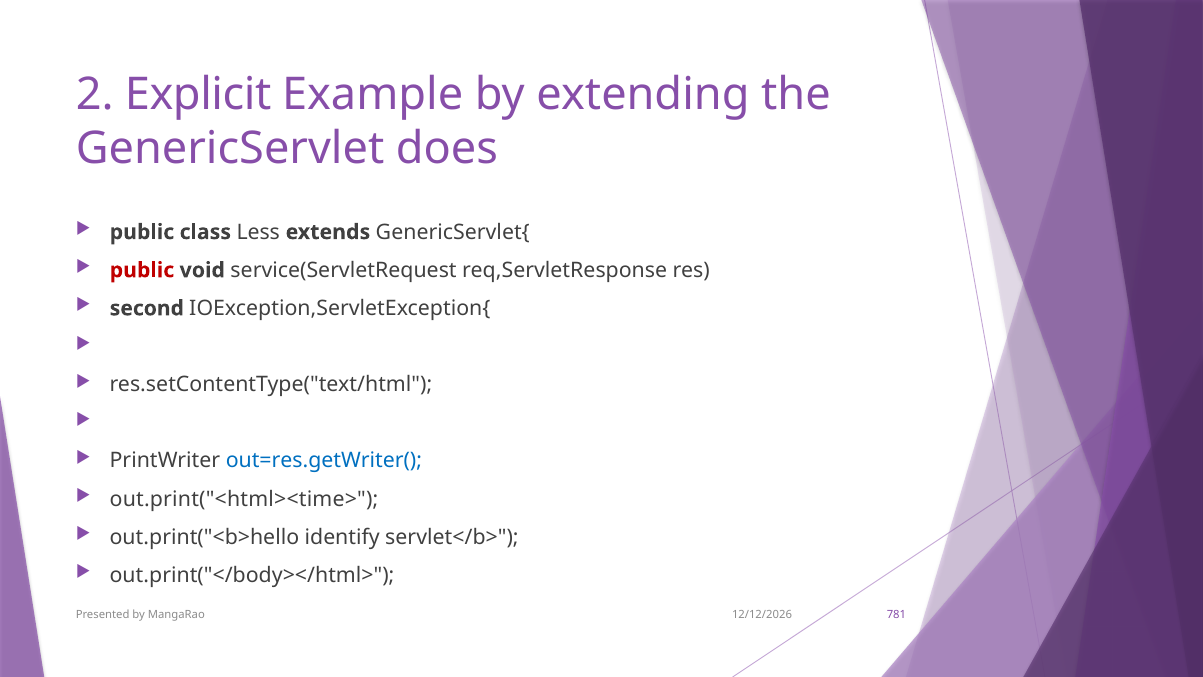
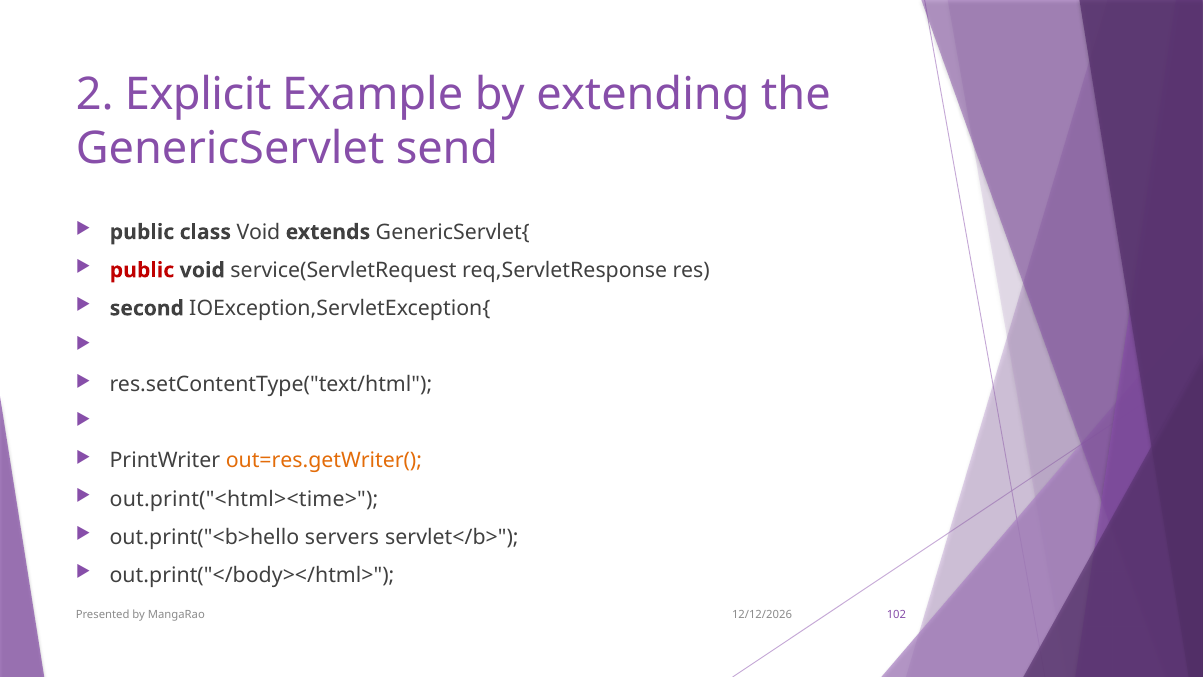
does: does -> send (447, 149)
class Less: Less -> Void (258, 232)
out=res.getWriter( colour: blue -> orange (324, 461)
identify: identify -> servers (342, 537)
781: 781 -> 102 (896, 614)
